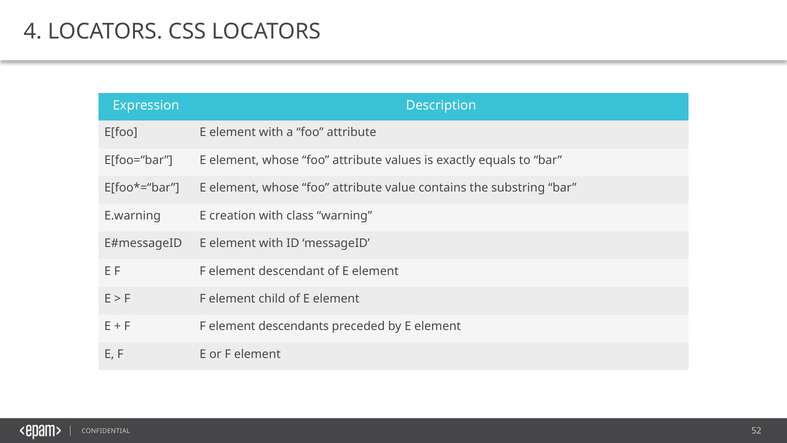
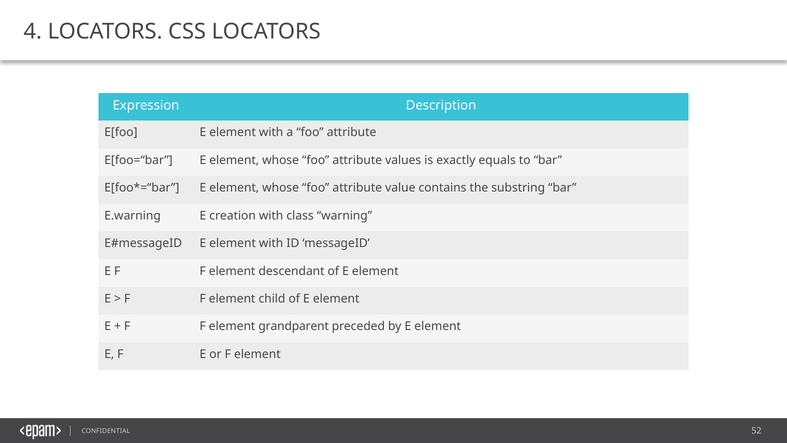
descendants: descendants -> grandparent (294, 326)
